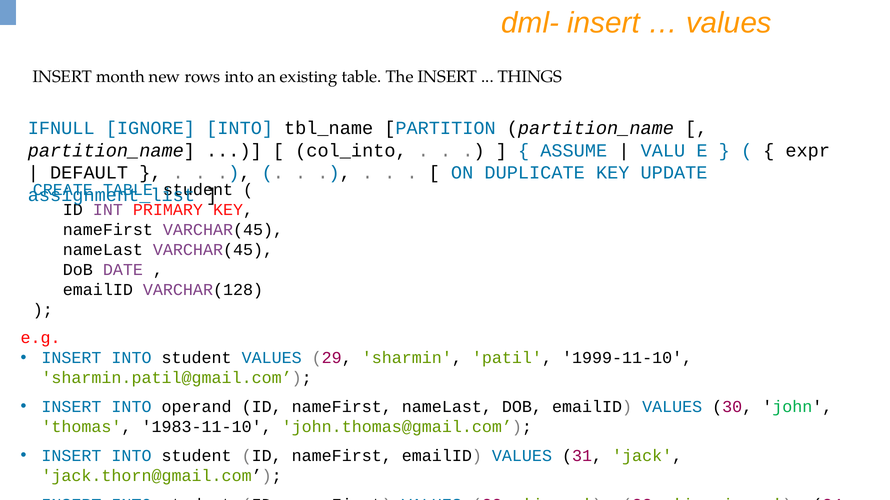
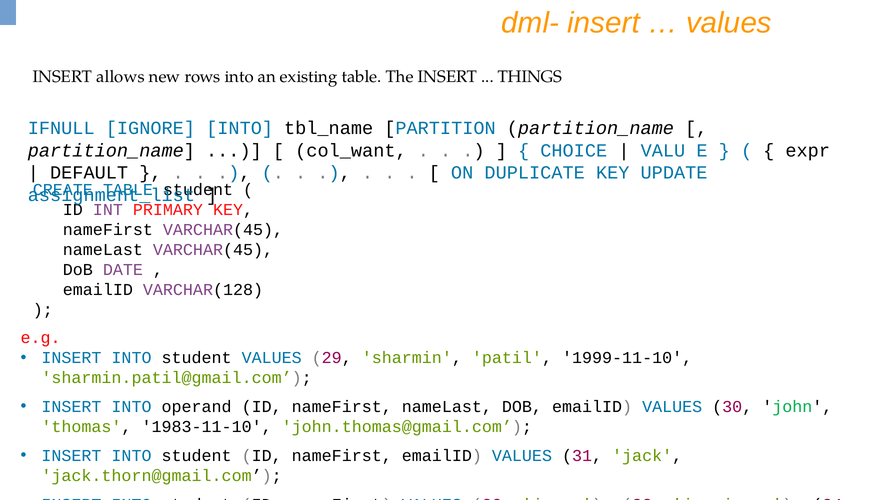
month: month -> allows (120, 77)
col_into: col_into -> col_want (351, 151)
ASSUME: ASSUME -> CHOICE (574, 151)
